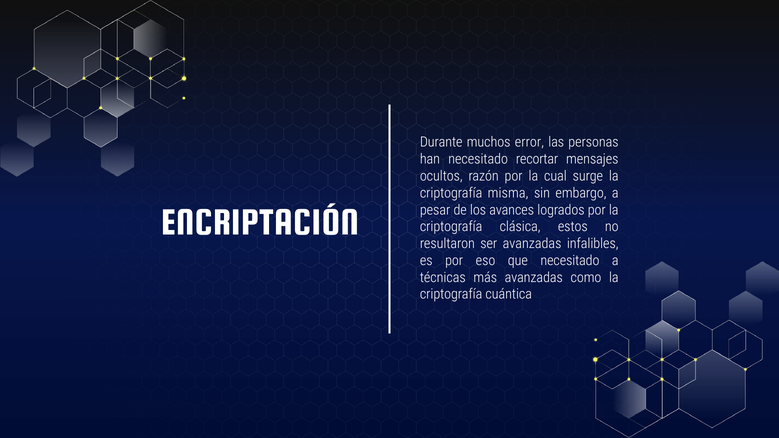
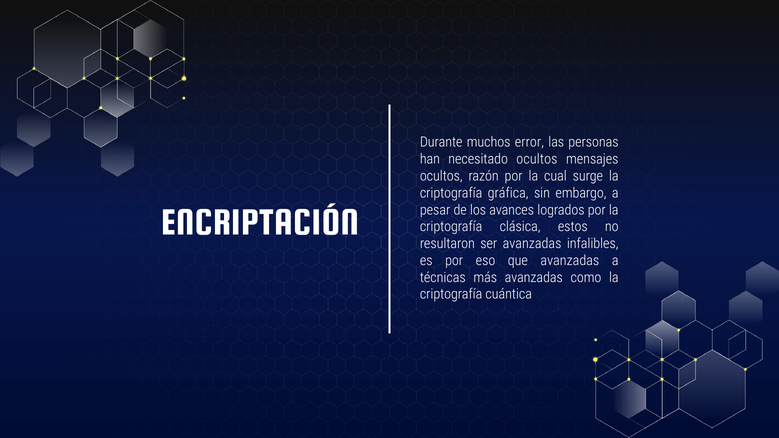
necesitado recortar: recortar -> ocultos (537, 159)
misma: misma -> gráfica (508, 193)
que necesitado: necesitado -> avanzadas (570, 261)
